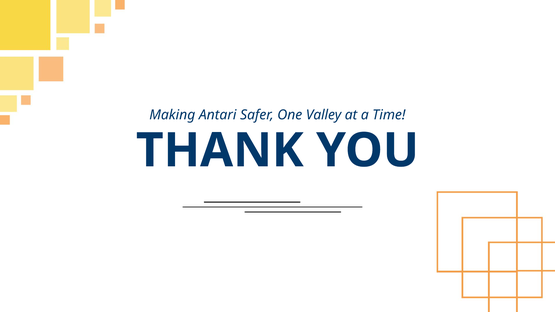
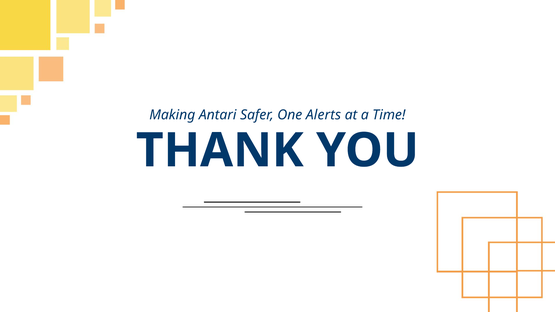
Valley: Valley -> Alerts (323, 115)
